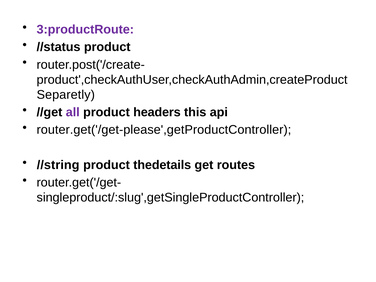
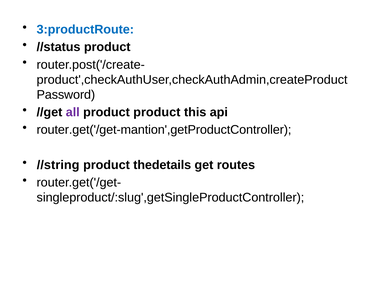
3:productRoute colour: purple -> blue (85, 30)
Separetly: Separetly -> Password (66, 95)
product headers: headers -> product (157, 112)
router.get('/get-please',getProductController: router.get('/get-please',getProductController -> router.get('/get-mantion',getProductController (164, 130)
